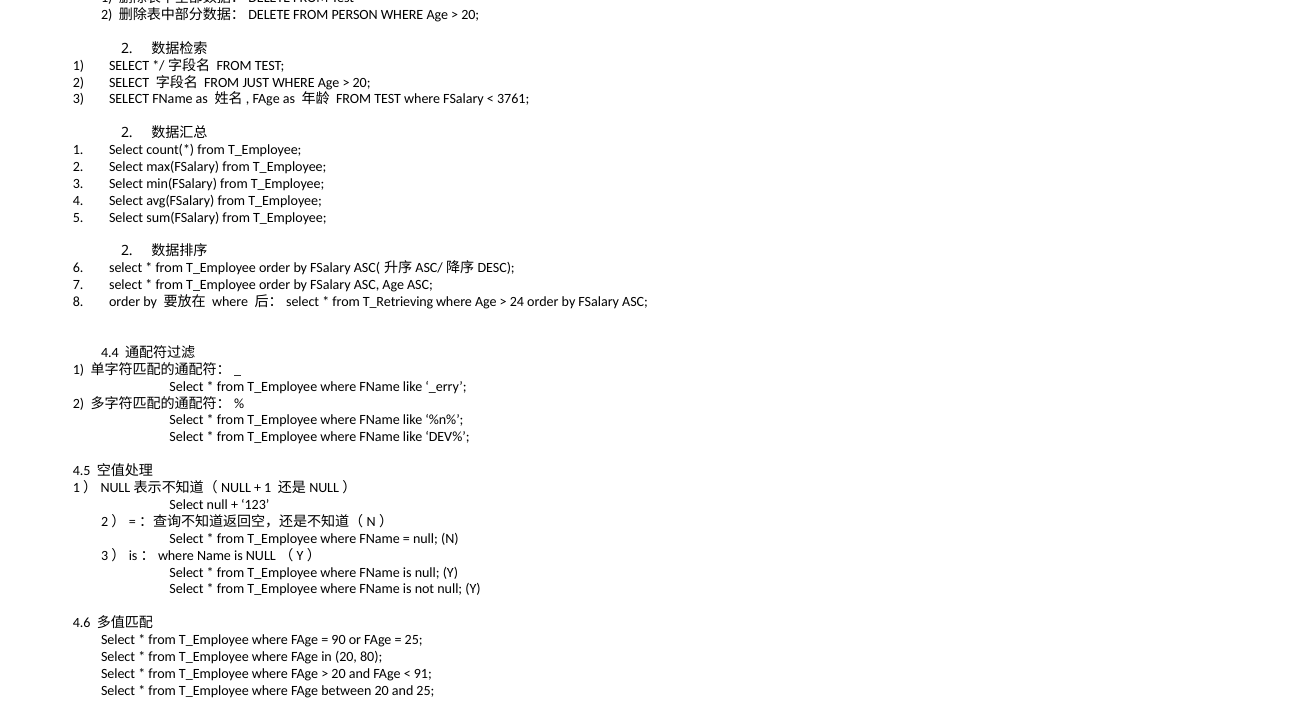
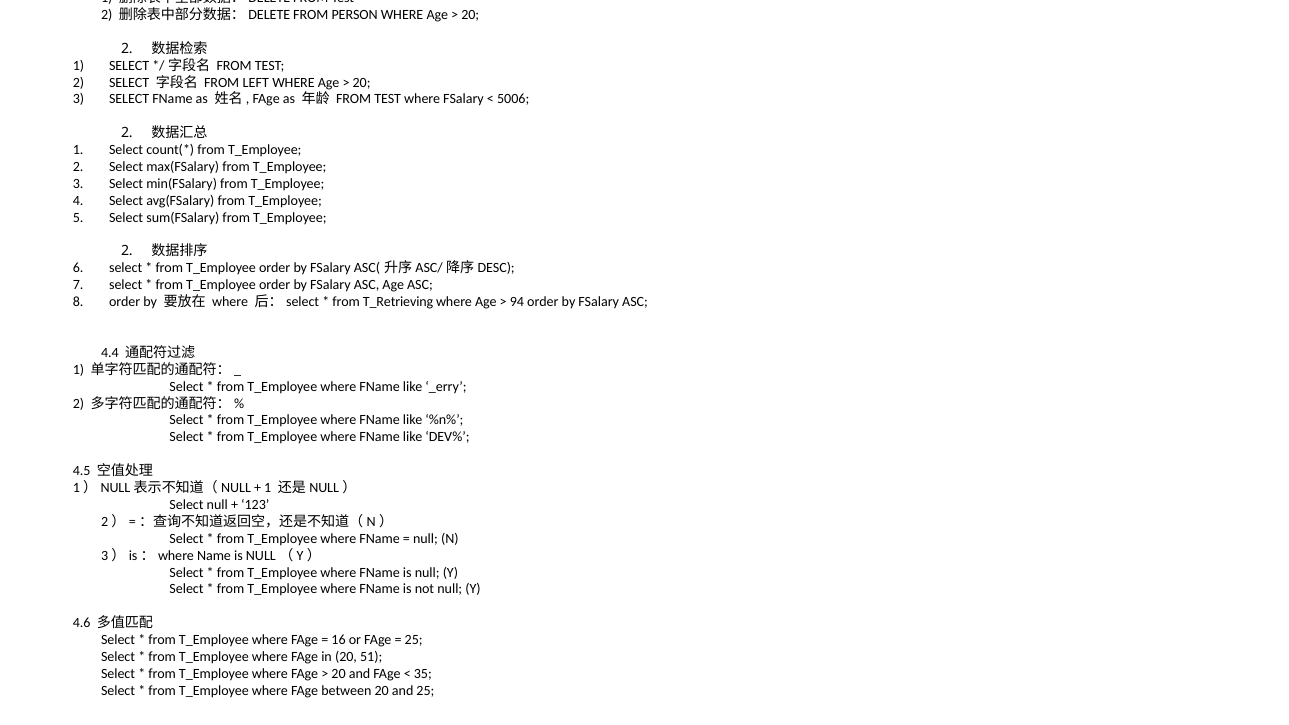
JUST: JUST -> LEFT (256, 82)
3761: 3761 -> 5006 (513, 99)
24: 24 -> 94 (517, 302)
90: 90 -> 16 (339, 640)
80: 80 -> 51 (371, 657)
91: 91 -> 35 (423, 674)
